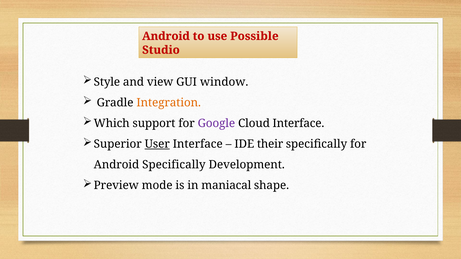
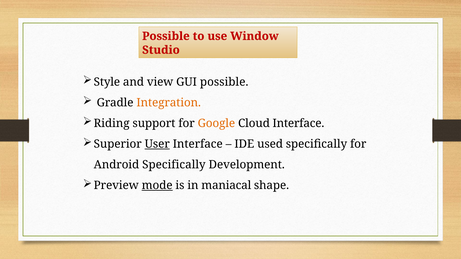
Android: Android -> Possible (166, 36)
Possible: Possible -> Window (254, 36)
GUI window: window -> possible (224, 82)
Which: Which -> Riding (112, 124)
Google colour: purple -> orange (216, 124)
their: their -> used (270, 144)
mode underline: none -> present (157, 186)
